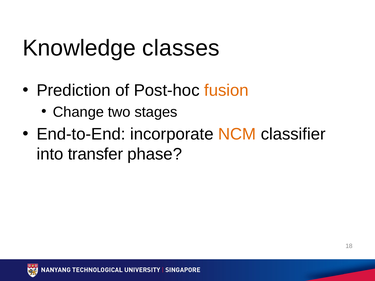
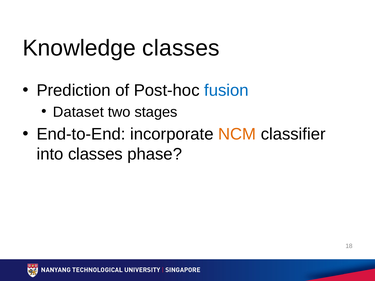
fusion colour: orange -> blue (226, 91)
Change: Change -> Dataset (78, 112)
into transfer: transfer -> classes (95, 154)
